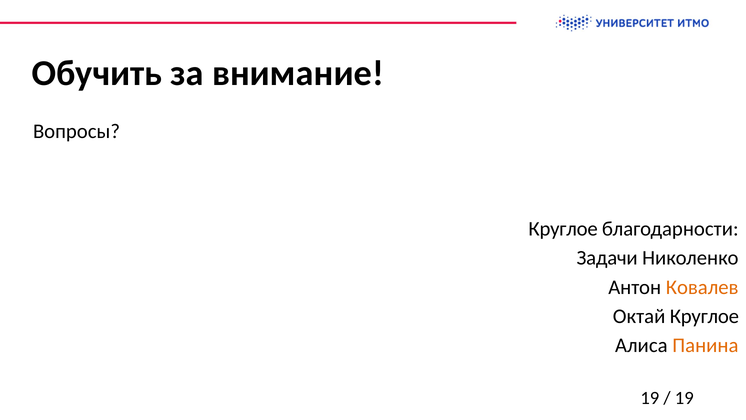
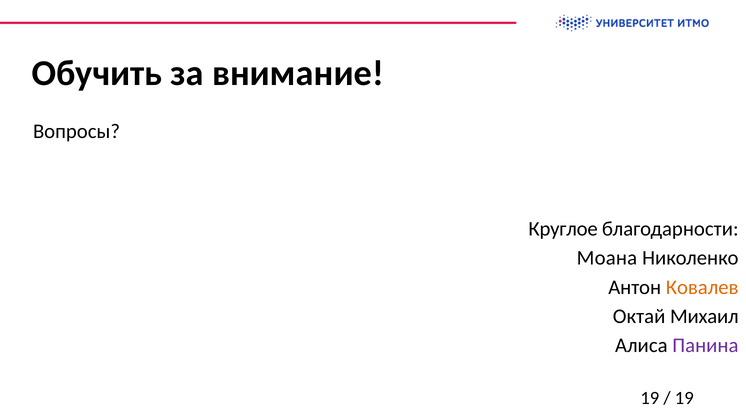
Задачи: Задачи -> Моана (607, 258)
Октай Круглое: Круглое -> Михаил (704, 316)
Панина colour: orange -> purple (705, 345)
